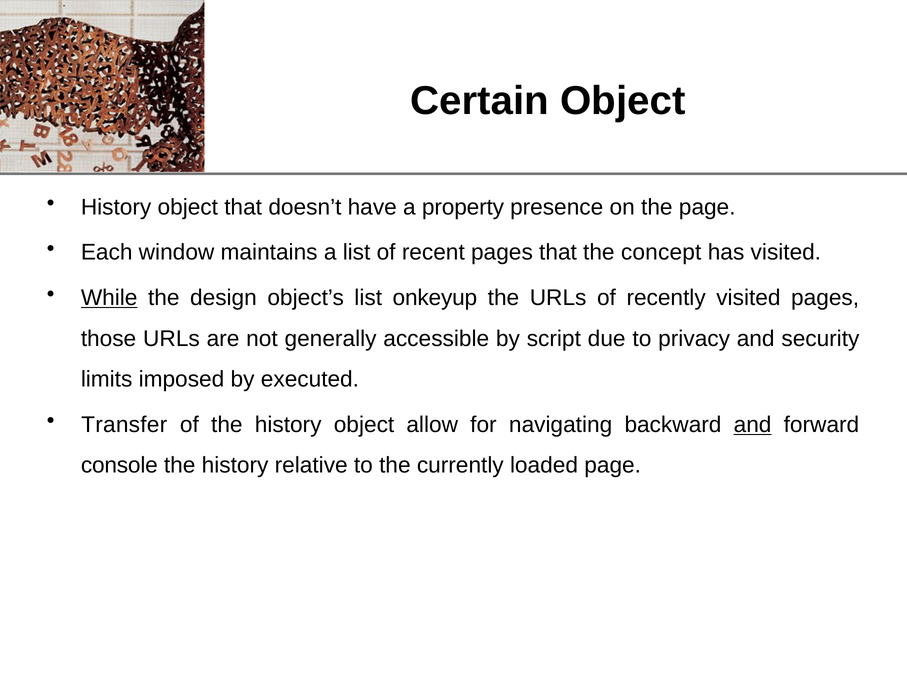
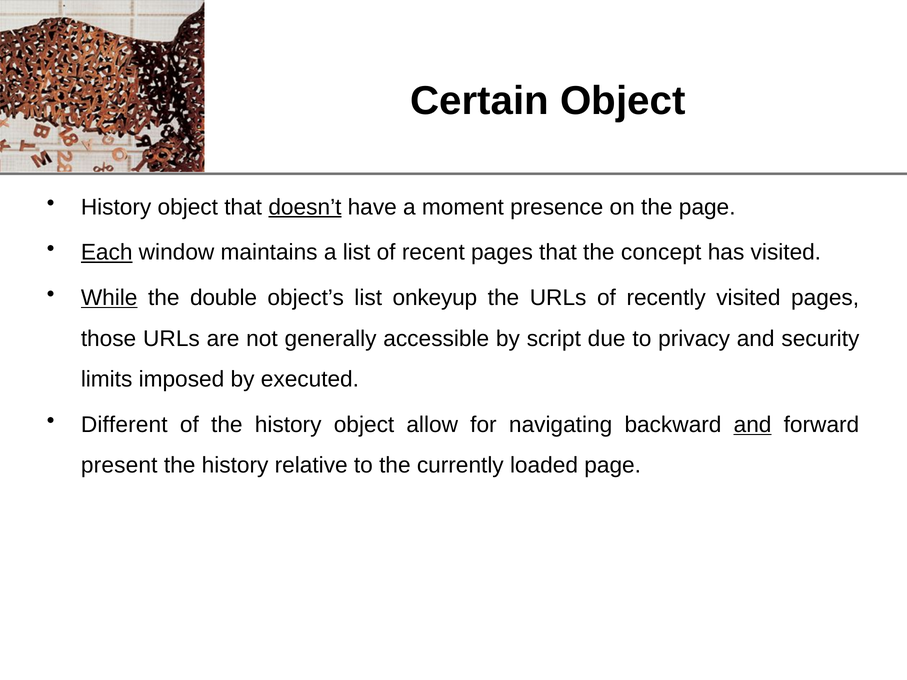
doesn’t underline: none -> present (305, 207)
property: property -> moment (463, 207)
Each underline: none -> present (107, 253)
design: design -> double (224, 298)
Transfer: Transfer -> Different (124, 425)
console: console -> present (119, 466)
